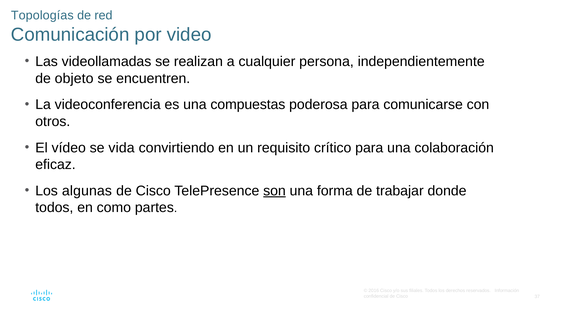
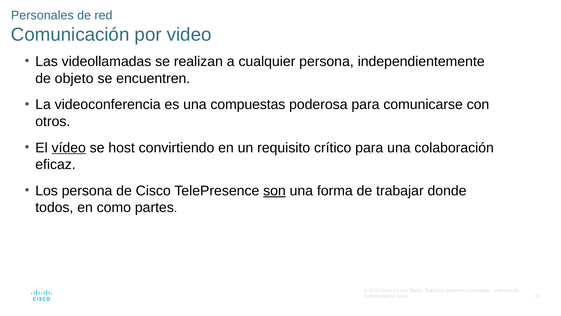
Topologías: Topologías -> Personales (42, 15)
vídeo underline: none -> present (69, 148)
vida: vida -> host (122, 148)
Los algunas: algunas -> persona (87, 191)
